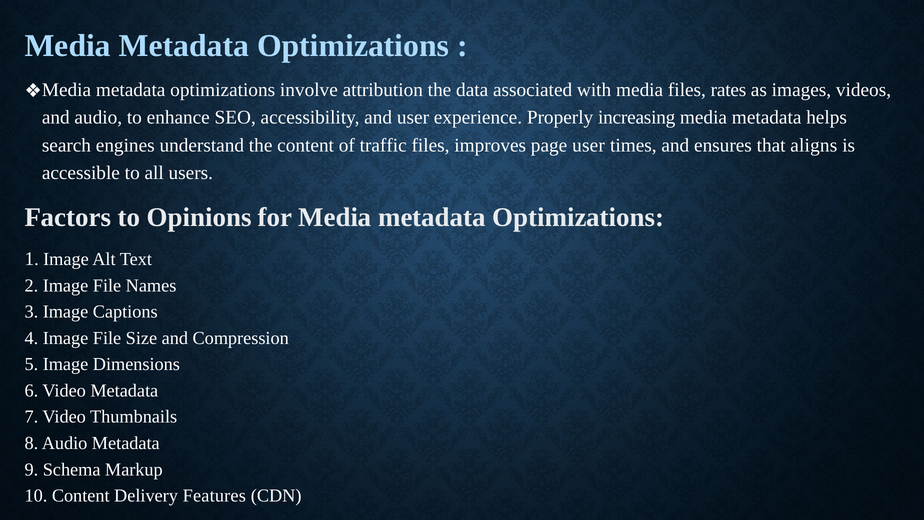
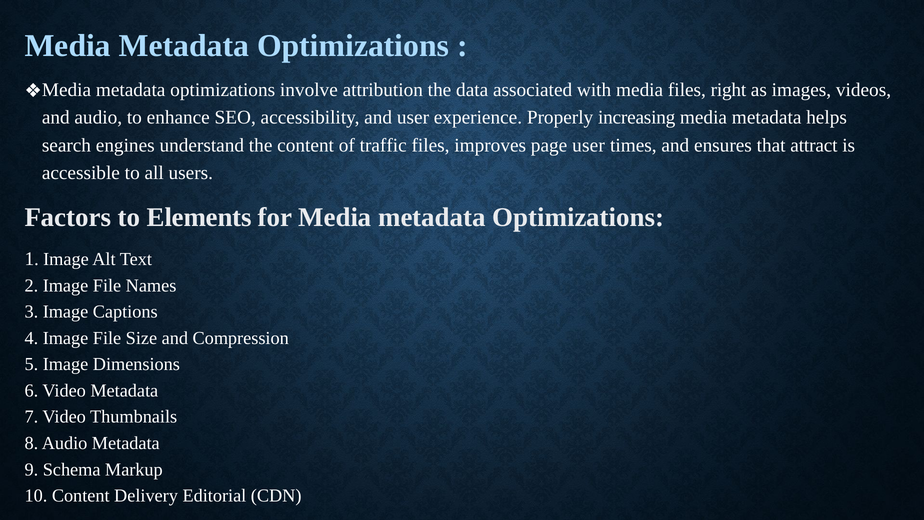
rates: rates -> right (728, 90)
aligns: aligns -> attract (814, 145)
Opinions: Opinions -> Elements (199, 217)
Features: Features -> Editorial (214, 496)
